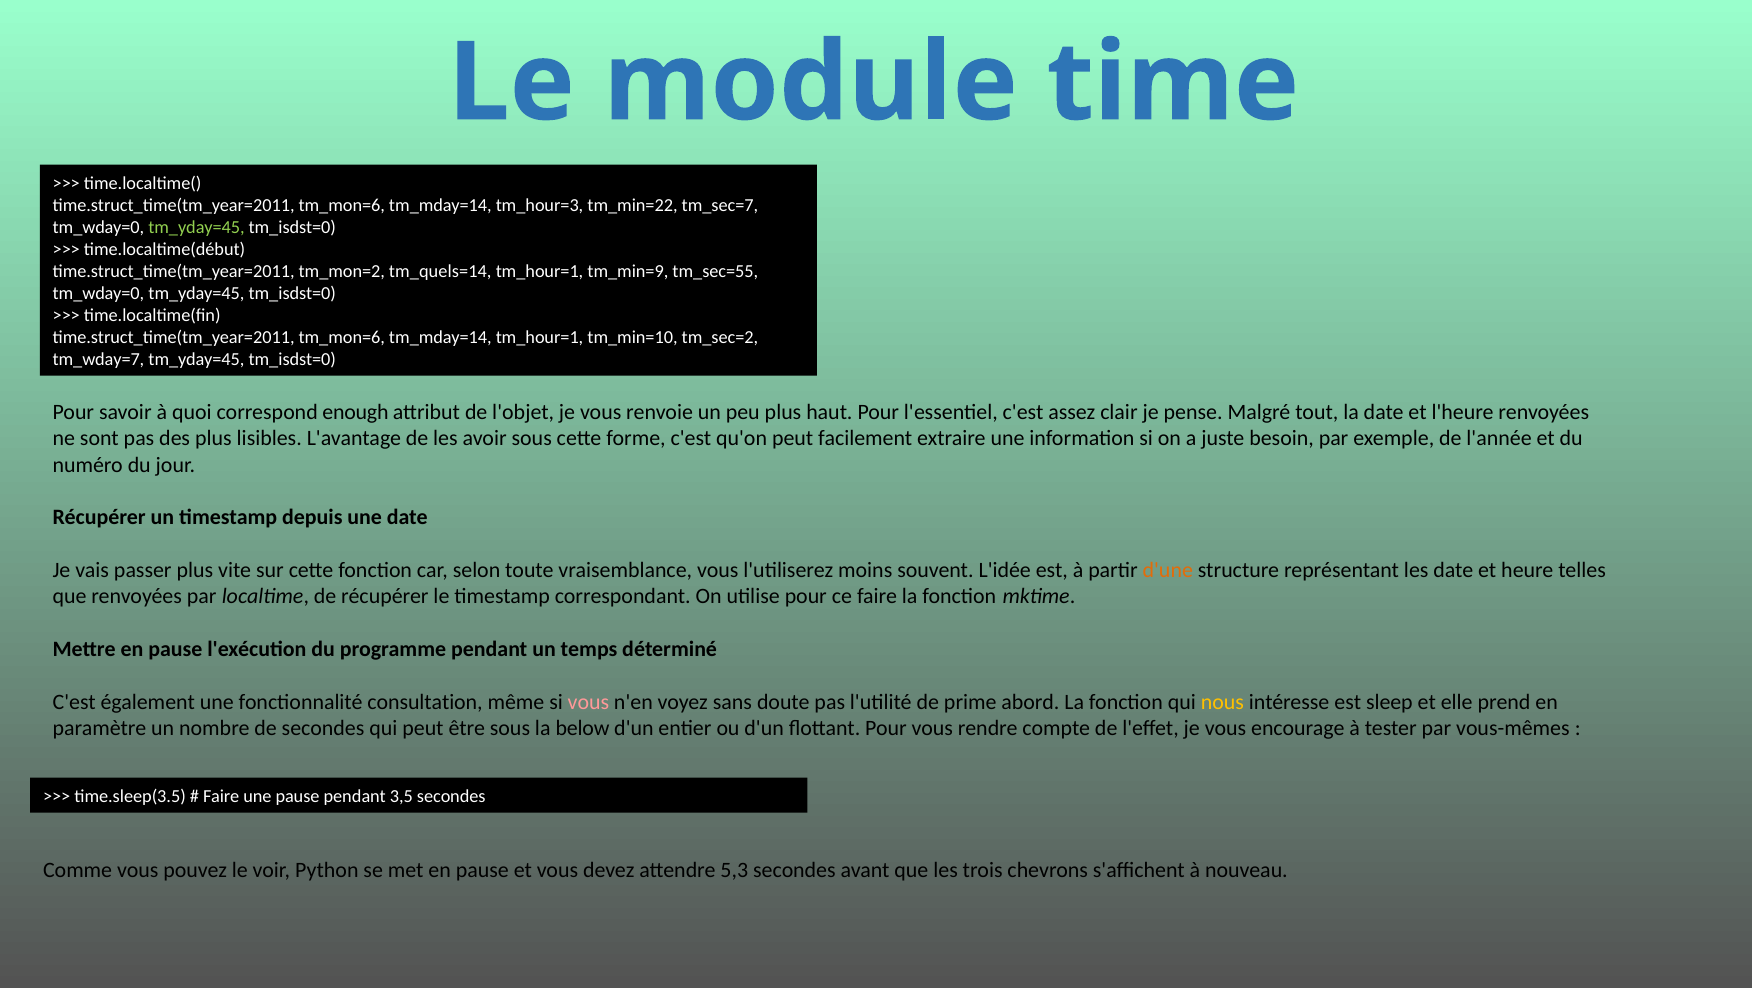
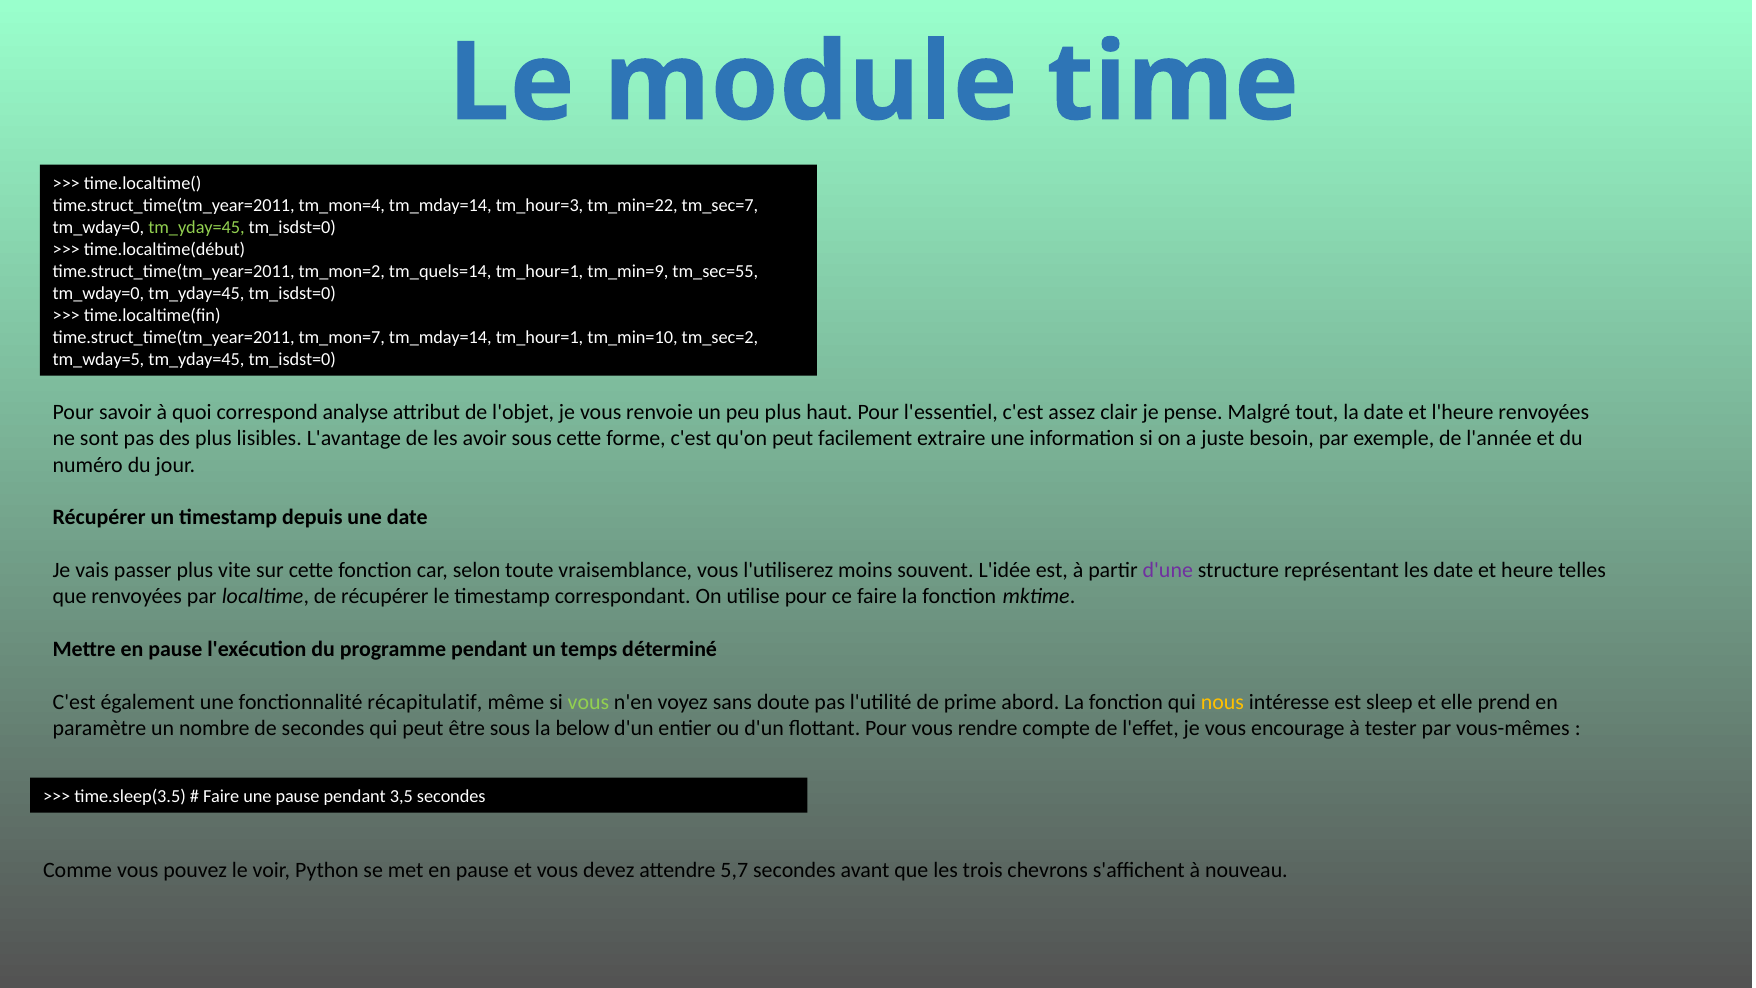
tm_mon=6: tm_mon=6 -> tm_mon=4 (342, 205)
tm_mon=6: tm_mon=6 -> tm_mon=7 (342, 337)
tm_wday=7: tm_wday=7 -> tm_wday=5 (99, 359)
enough: enough -> analyse (355, 412)
d'une colour: orange -> purple (1168, 570)
consultation: consultation -> récapitulatif (425, 702)
vous colour: pink -> light green (588, 702)
5,3: 5,3 -> 5,7 (734, 870)
